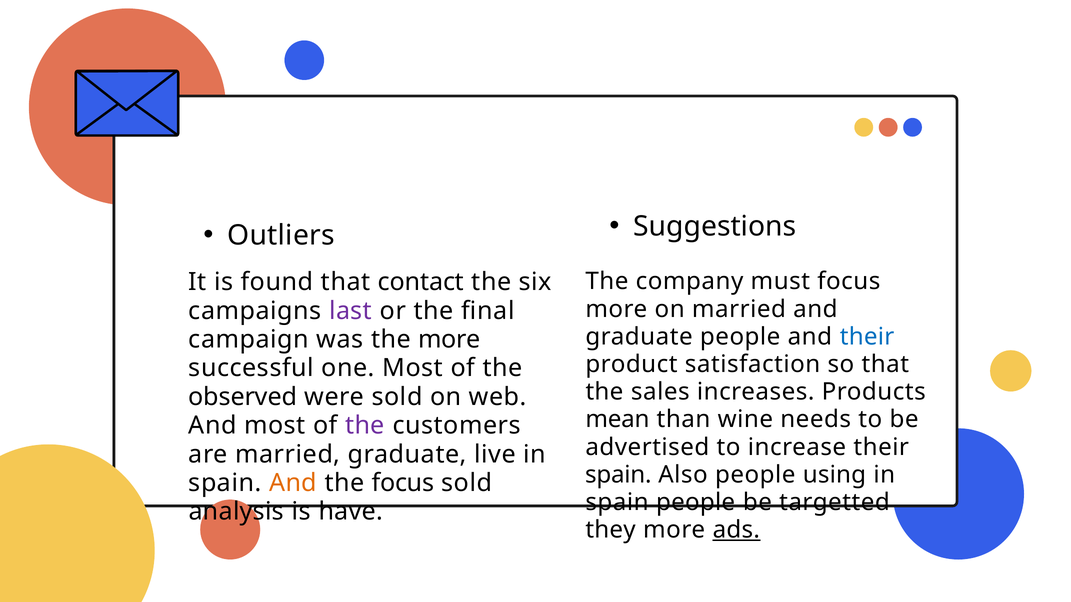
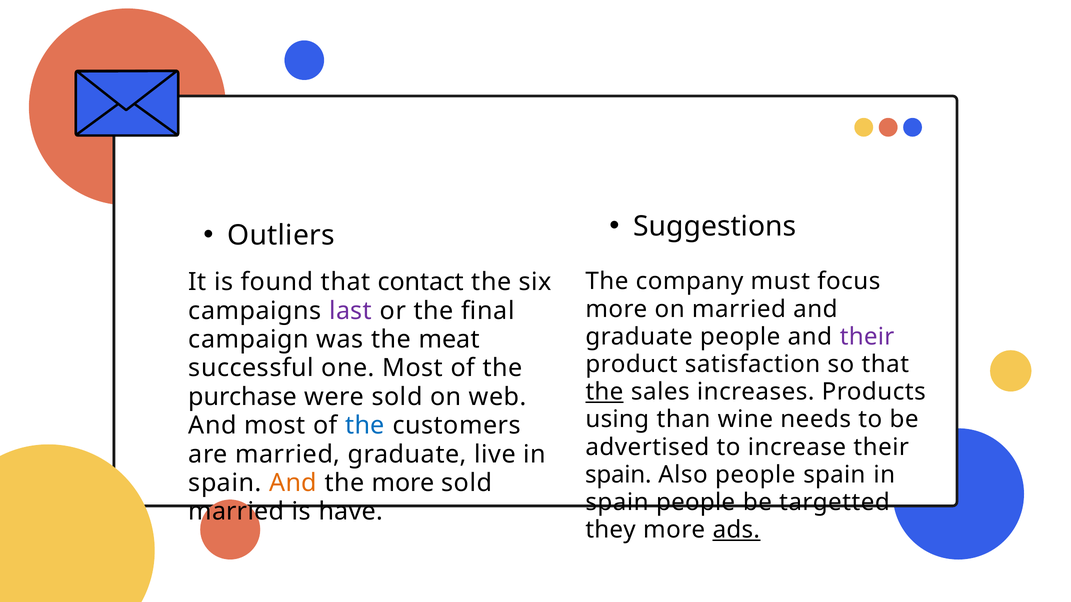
their colour: blue -> purple (867, 337)
the more: more -> meat (449, 340)
the underline: none -> present (604, 392)
observed: observed -> purchase (243, 397)
mean: mean -> using (617, 420)
the colour: purple -> blue (365, 426)
people using: using -> spain (834, 475)
the focus: focus -> more (403, 483)
analysis: analysis -> married (236, 512)
